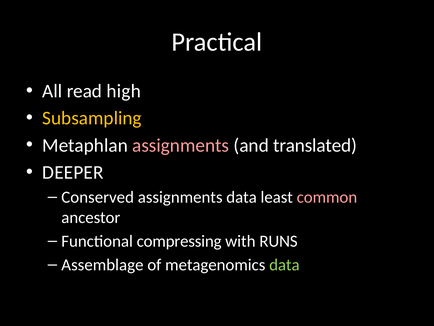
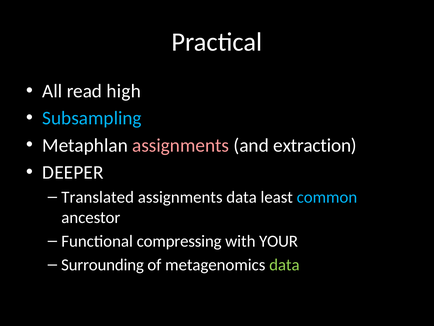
Subsampling colour: yellow -> light blue (92, 118)
translated: translated -> extraction (315, 145)
Conserved: Conserved -> Translated (98, 197)
common colour: pink -> light blue (327, 197)
RUNS: RUNS -> YOUR (279, 241)
Assemblage: Assemblage -> Surrounding (103, 265)
